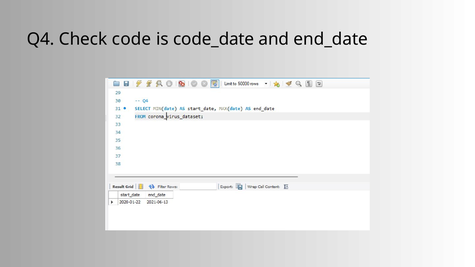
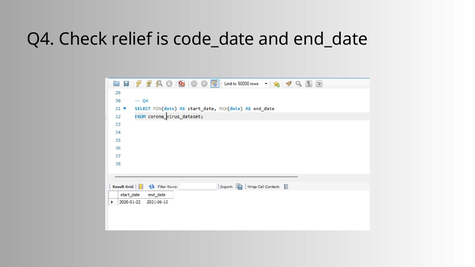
code: code -> relief (132, 39)
